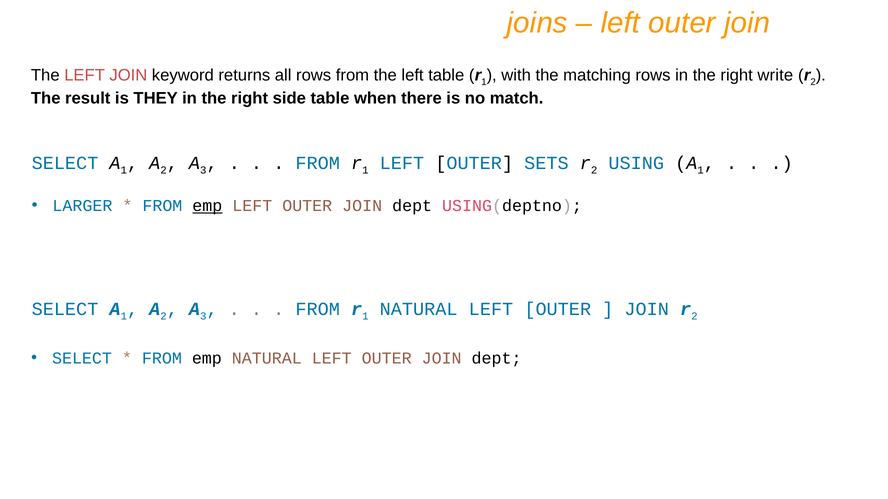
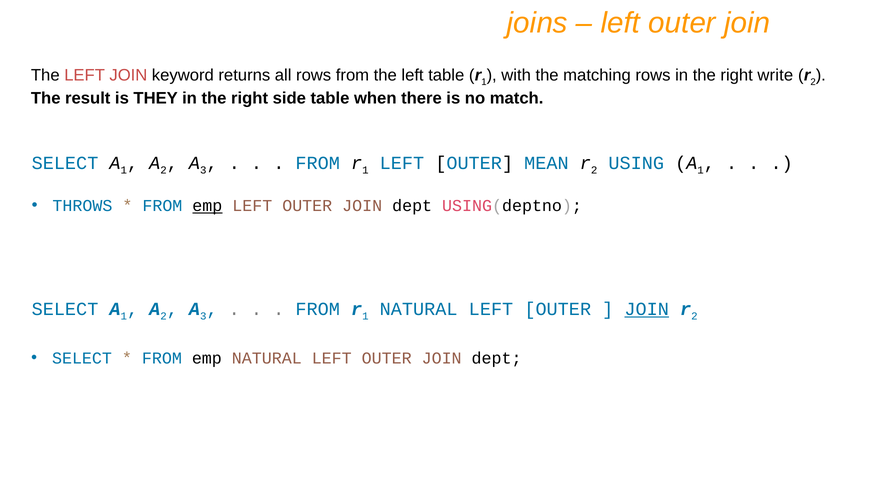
SETS: SETS -> MEAN (546, 163)
LARGER: LARGER -> THROWS (82, 206)
JOIN underline: none -> present (647, 310)
